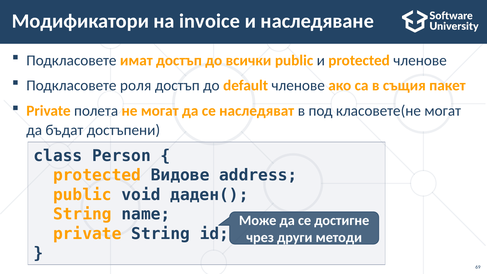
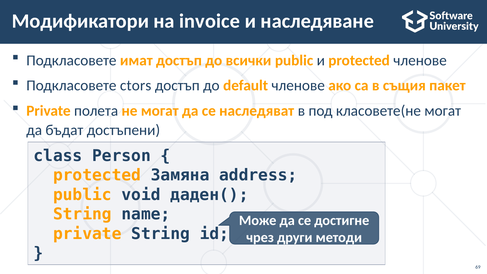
роля: роля -> ctors (136, 86)
Видове: Видове -> Замяна (180, 175)
